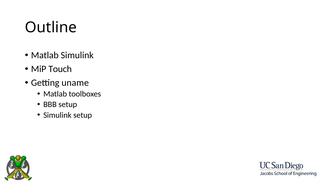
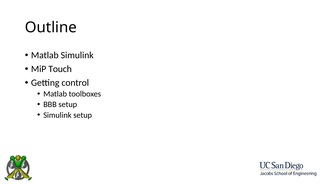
uname: uname -> control (75, 83)
